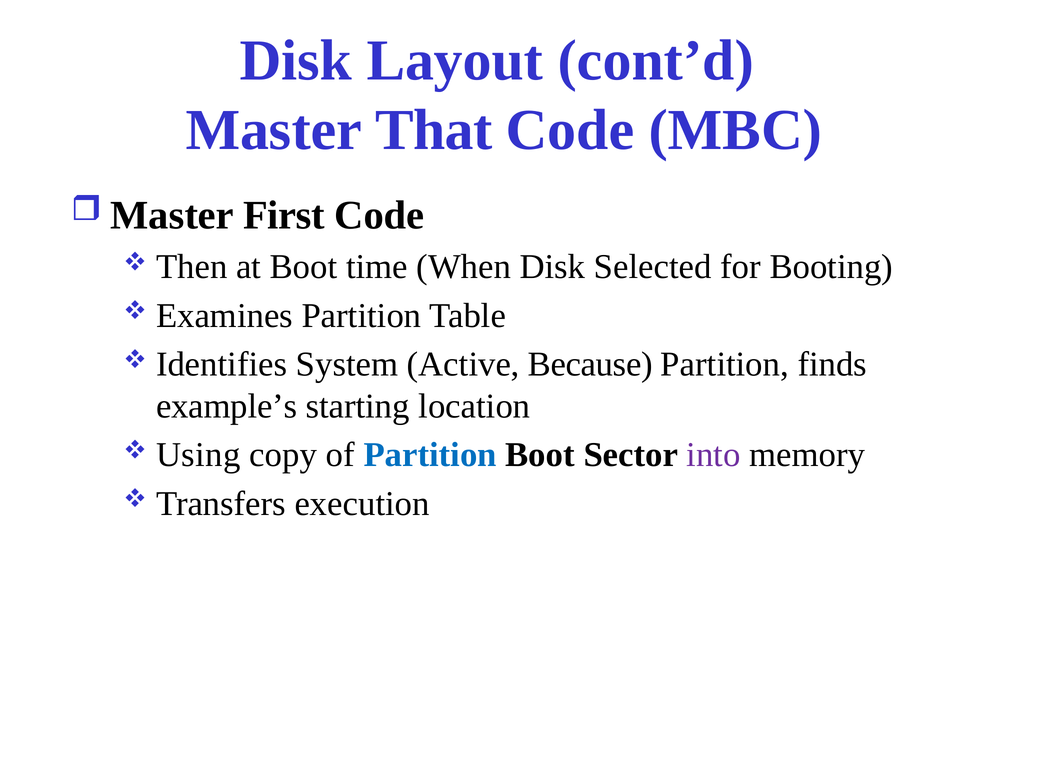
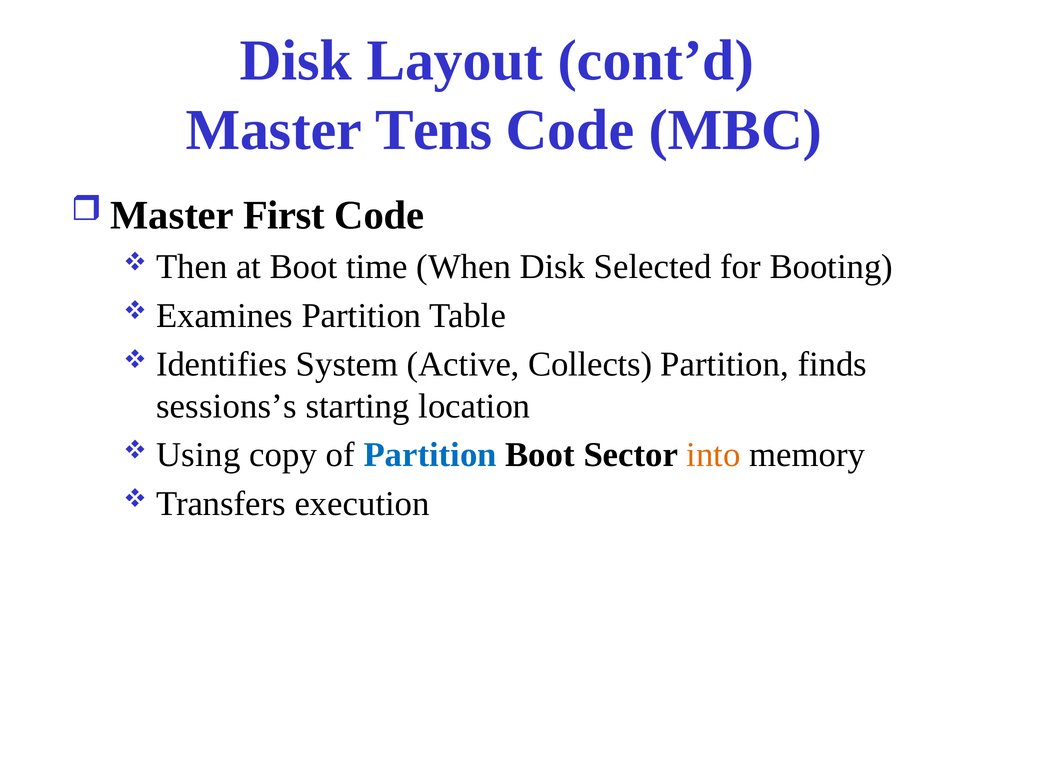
That: That -> Tens (434, 130)
Because: Because -> Collects (590, 364)
example’s: example’s -> sessions’s (226, 406)
into colour: purple -> orange (713, 454)
